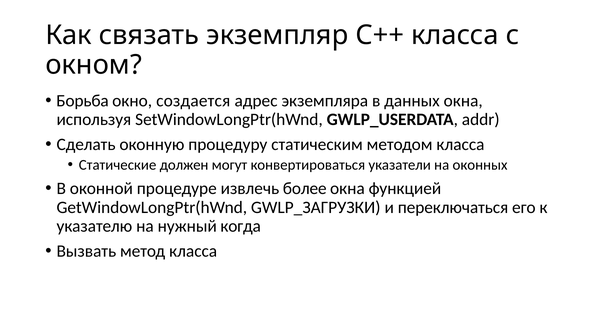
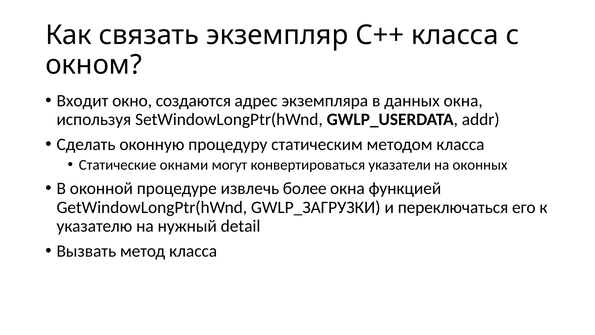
Борьба: Борьба -> Входит (82, 101)
создается: создается -> создаются (193, 101)
должен: должен -> окнами (184, 165)
когда: когда -> detail (241, 226)
